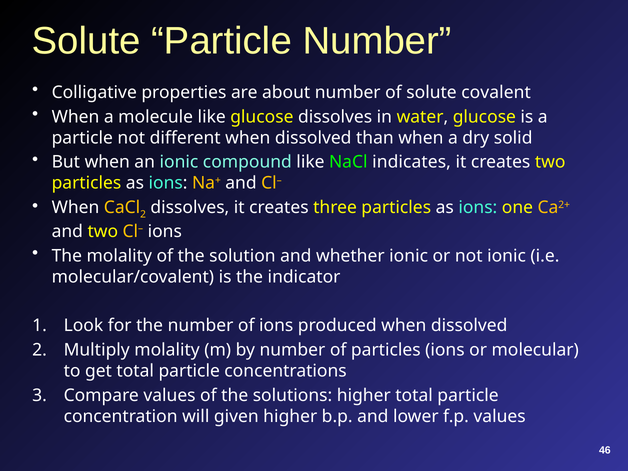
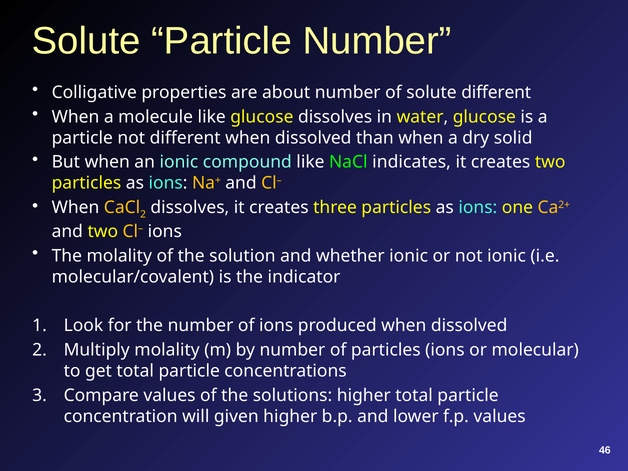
solute covalent: covalent -> different (496, 92)
